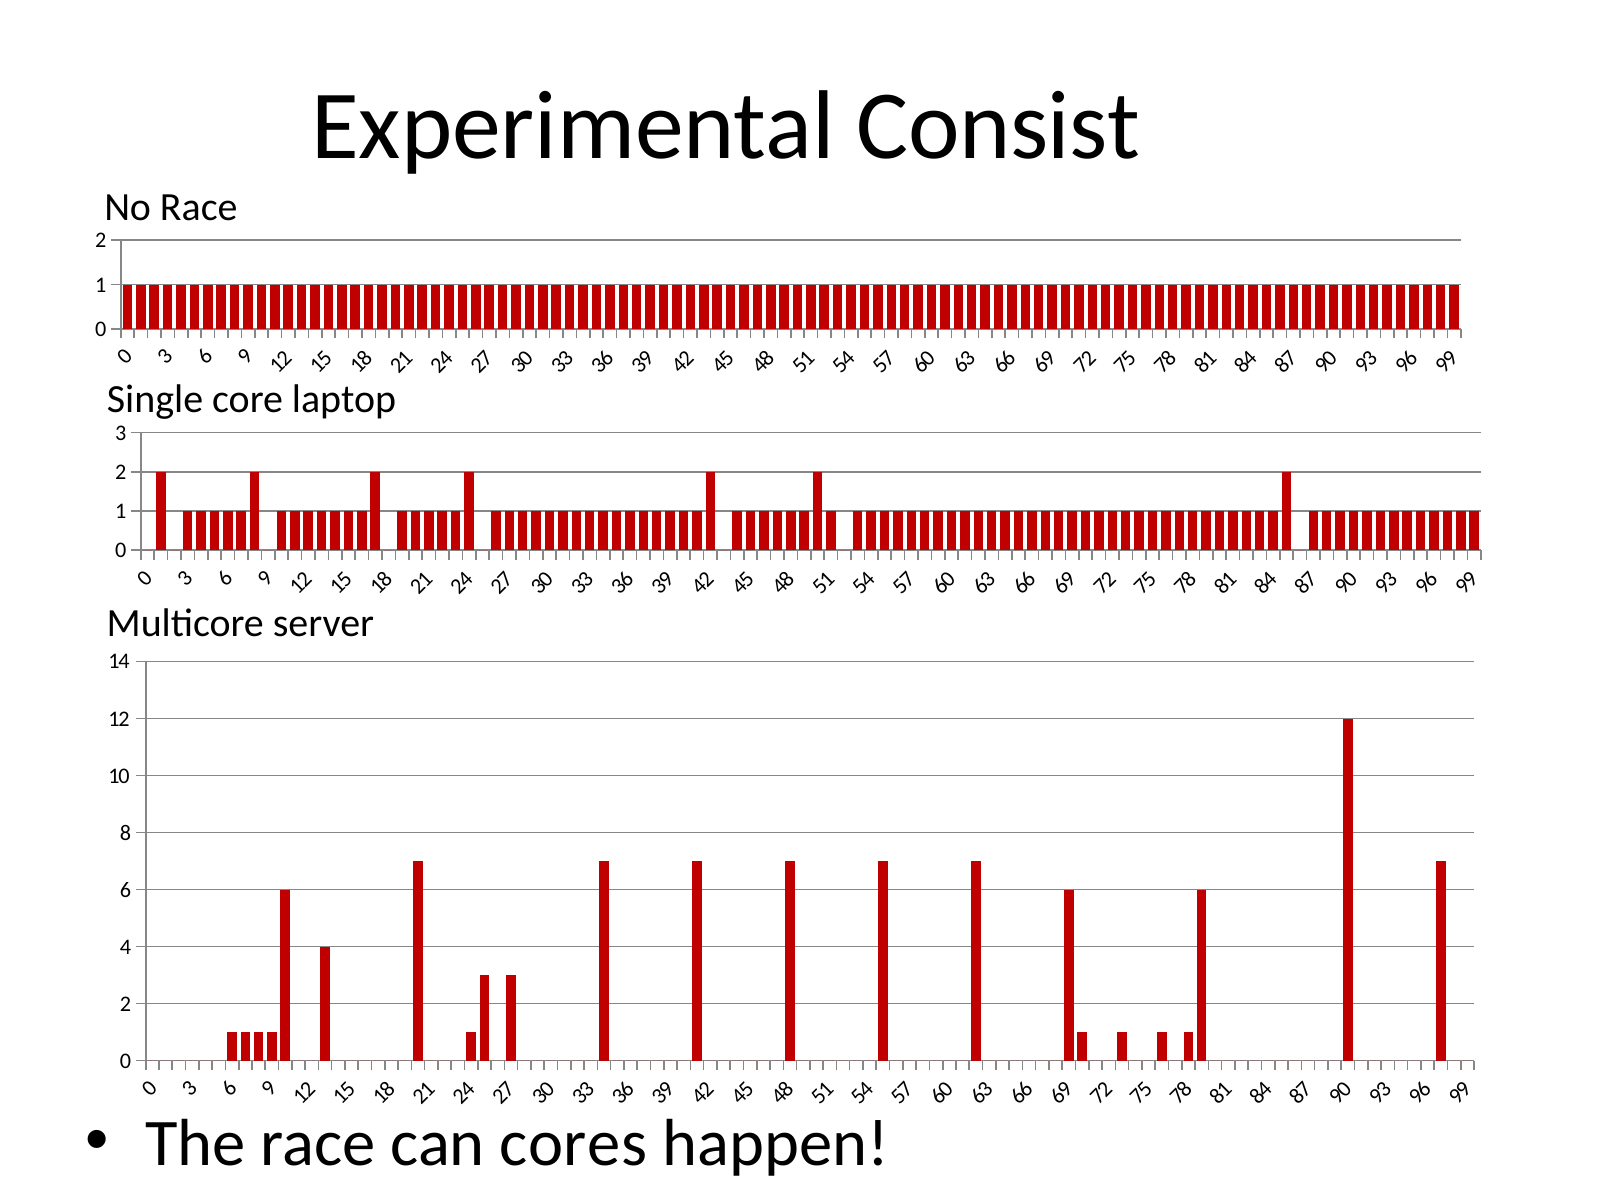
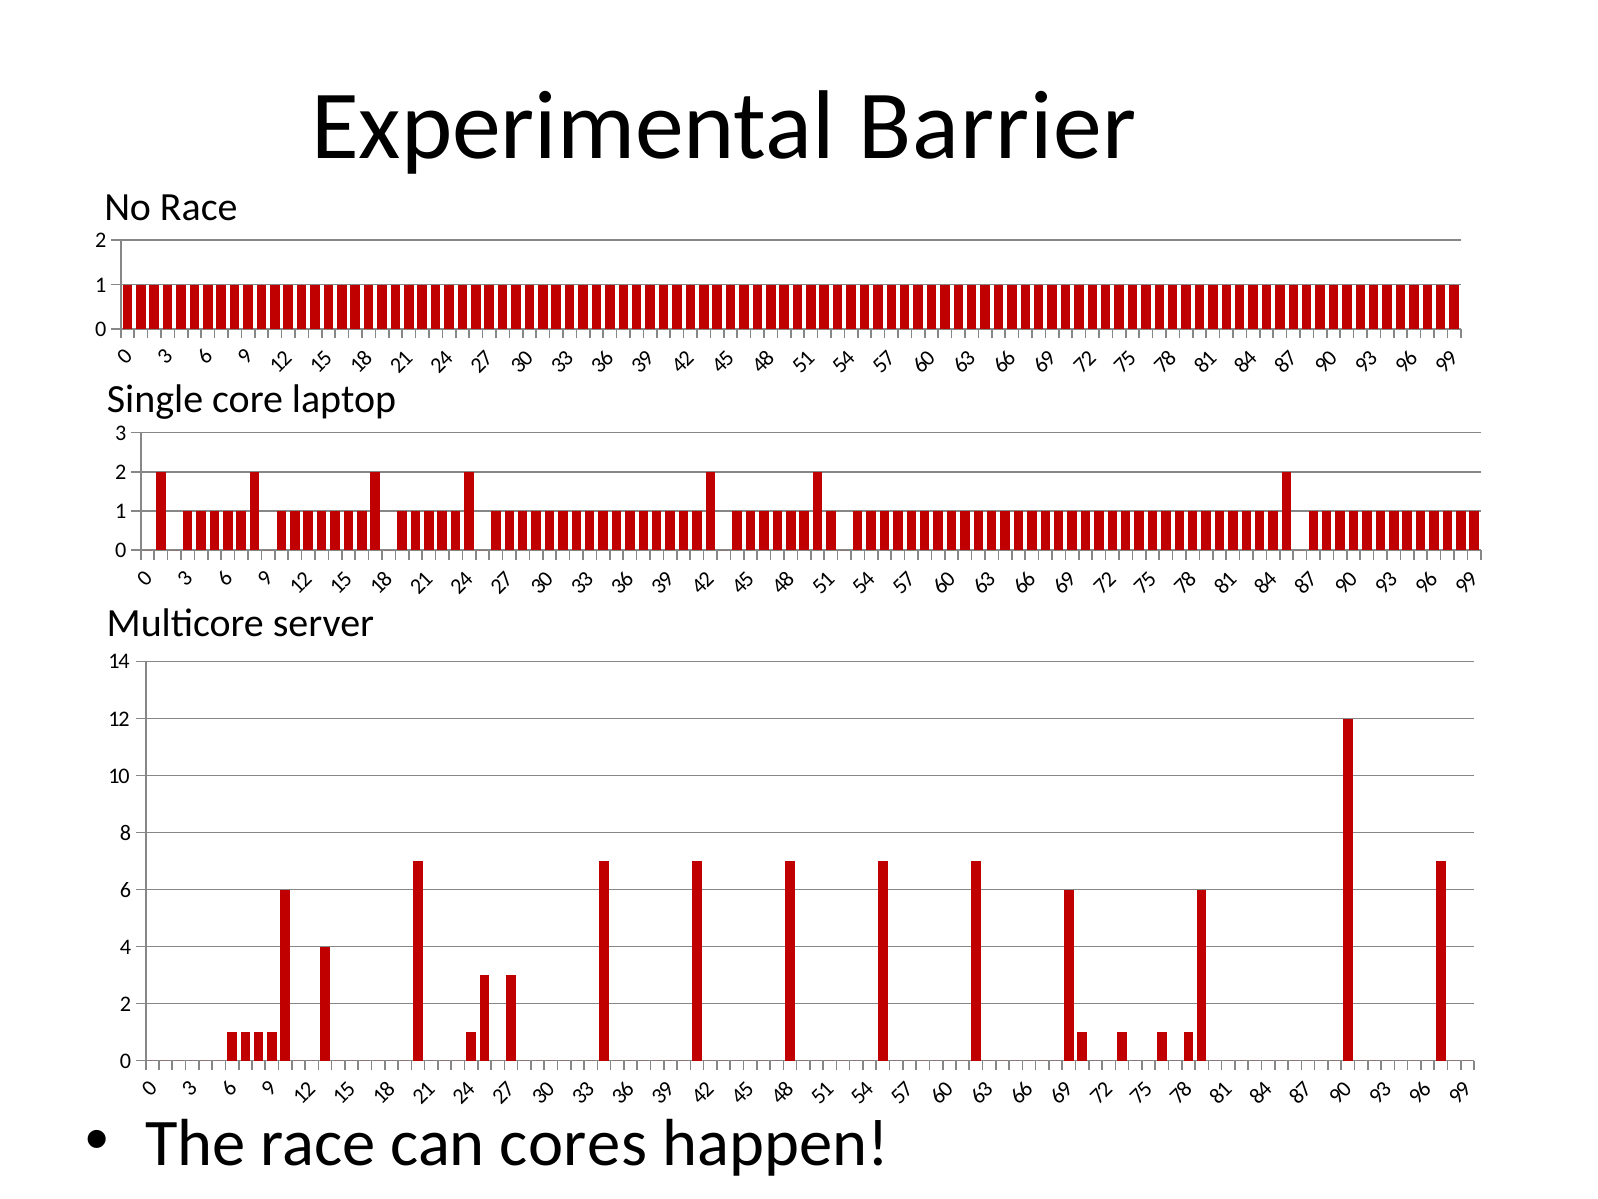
Consist: Consist -> Barrier (998, 127)
